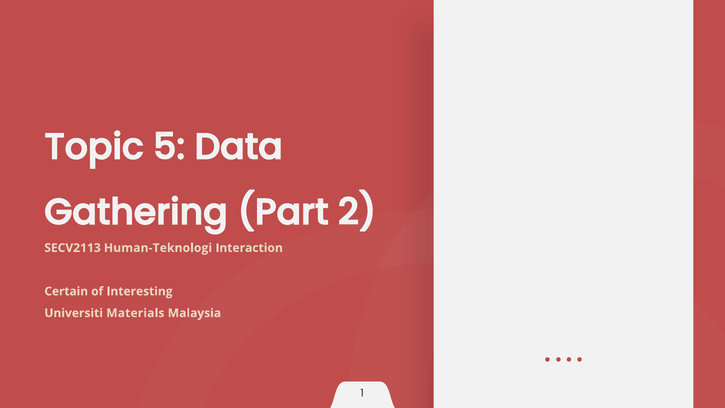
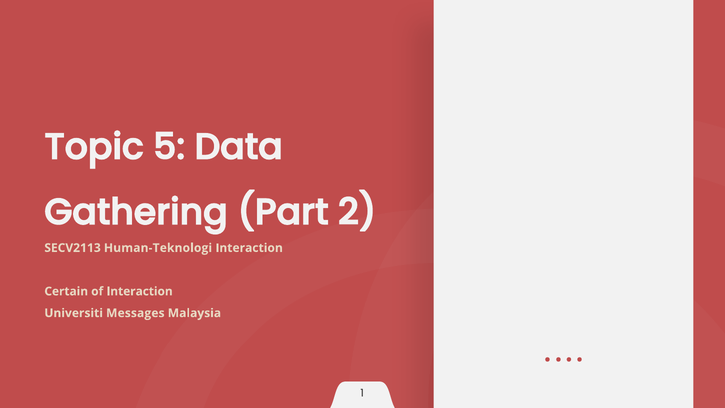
of Interesting: Interesting -> Interaction (140, 291)
Materials: Materials -> Messages (135, 313)
